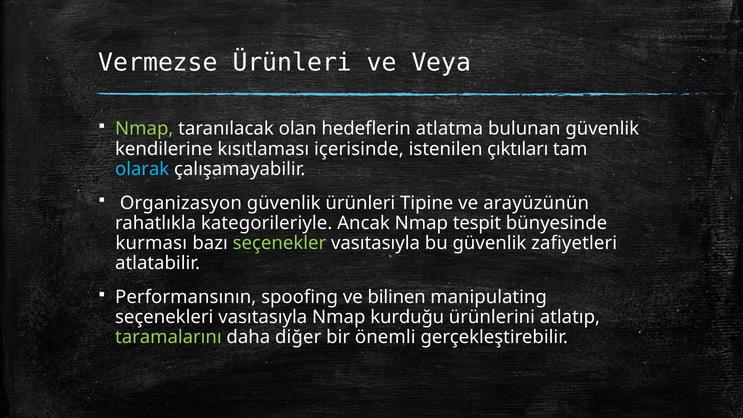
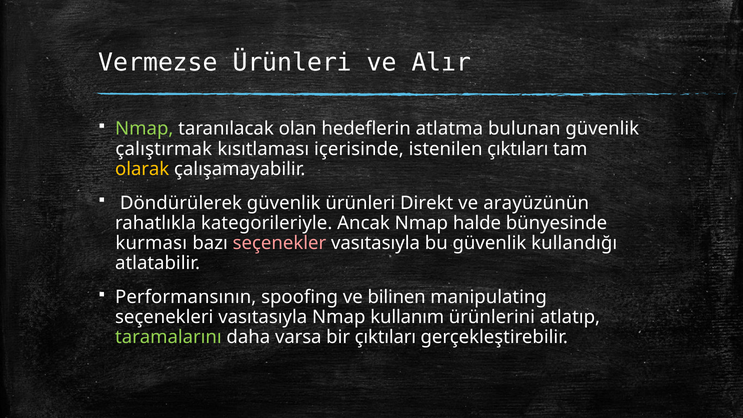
Veya: Veya -> Alır (441, 63)
kendilerine: kendilerine -> çalıştırmak (164, 149)
olarak colour: light blue -> yellow (142, 169)
Organizasyon: Organizasyon -> Döndürülerek (181, 203)
Tipine: Tipine -> Direkt (427, 203)
tespit: tespit -> halde (477, 223)
seçenekler colour: light green -> pink (279, 243)
zafiyetleri: zafiyetleri -> kullandığı (574, 243)
kurduğu: kurduğu -> kullanım (407, 317)
diğer: diğer -> varsa (298, 337)
bir önemli: önemli -> çıktıları (385, 337)
